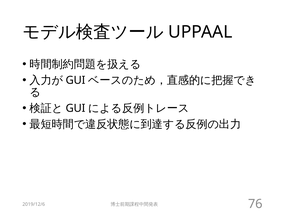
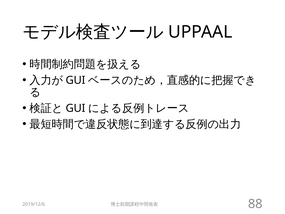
76: 76 -> 88 (255, 204)
